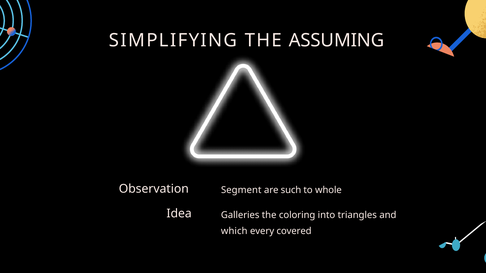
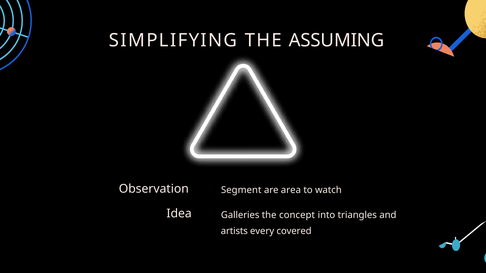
such: such -> area (291, 190)
whole: whole -> watch (328, 190)
coloring: coloring -> concept (297, 215)
which: which -> artists (234, 231)
